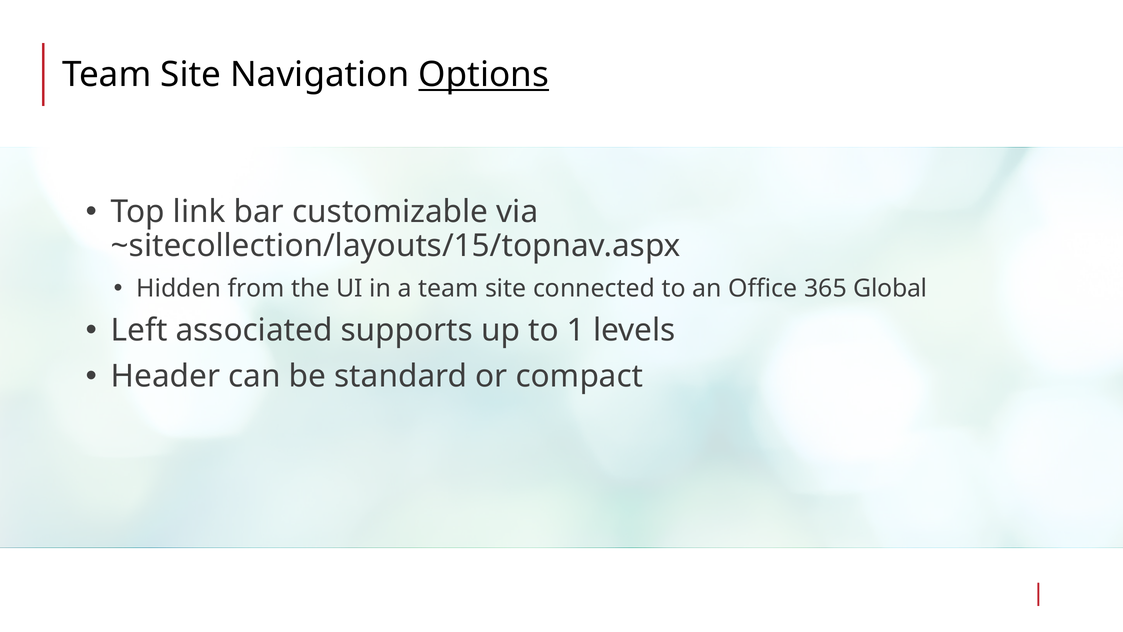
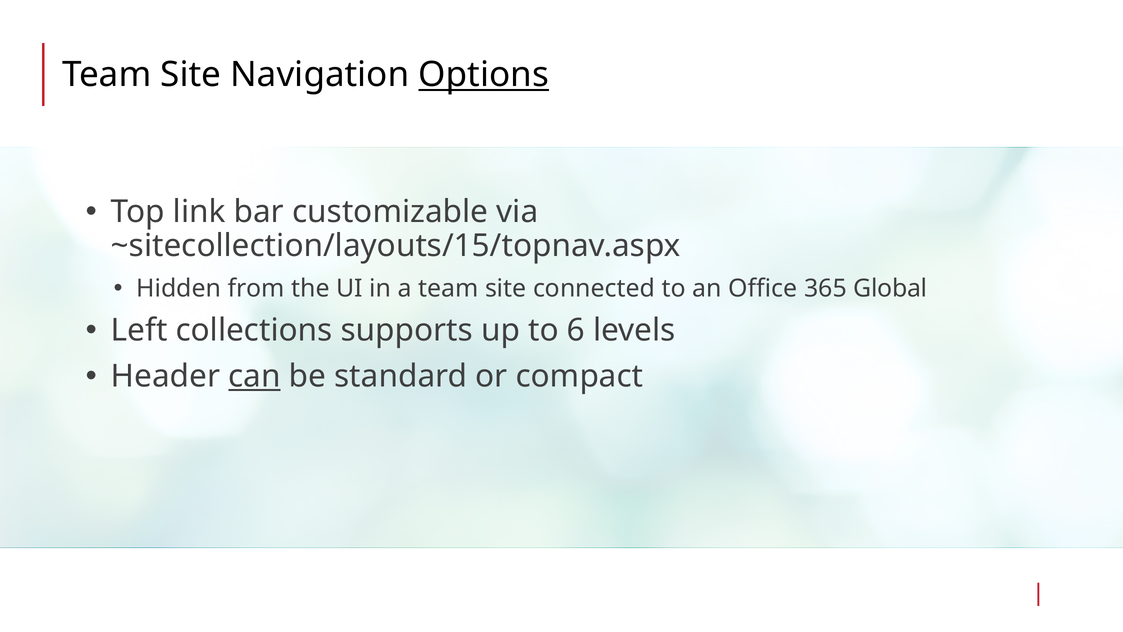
associated: associated -> collections (254, 330)
1: 1 -> 6 (576, 330)
can underline: none -> present (254, 376)
